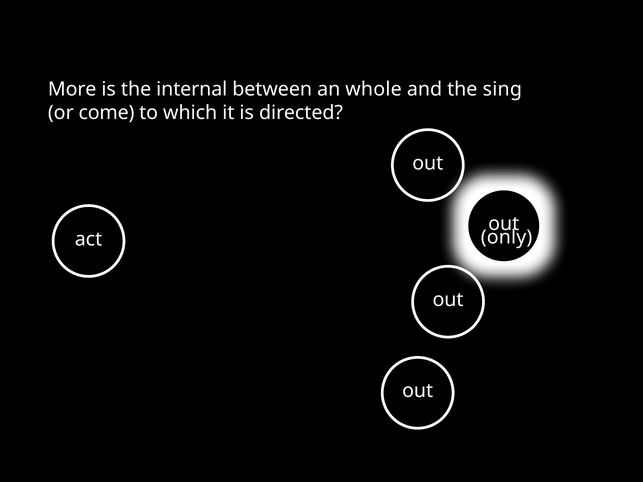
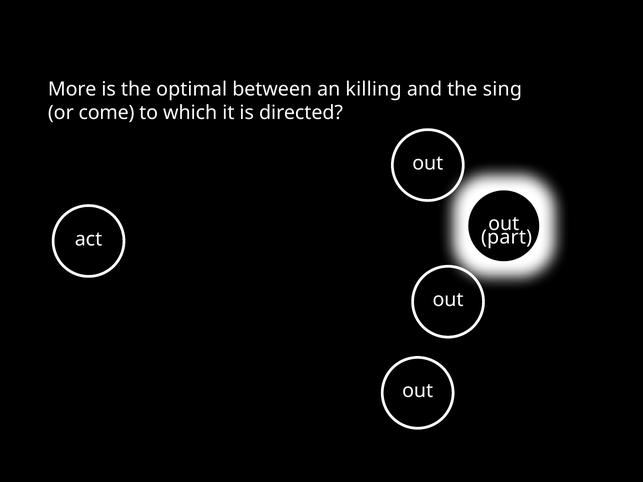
internal: internal -> optimal (192, 89)
whole: whole -> killing (374, 89)
only: only -> part (507, 237)
